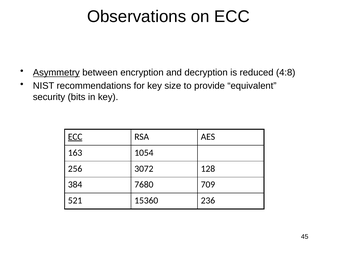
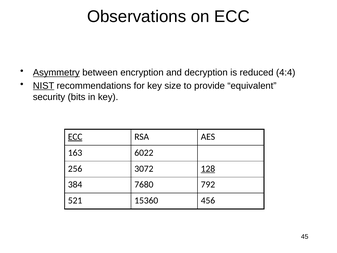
4:8: 4:8 -> 4:4 (286, 73)
NIST underline: none -> present (44, 86)
1054: 1054 -> 6022 (144, 153)
128 underline: none -> present (208, 169)
709: 709 -> 792 (208, 184)
236: 236 -> 456 (208, 200)
